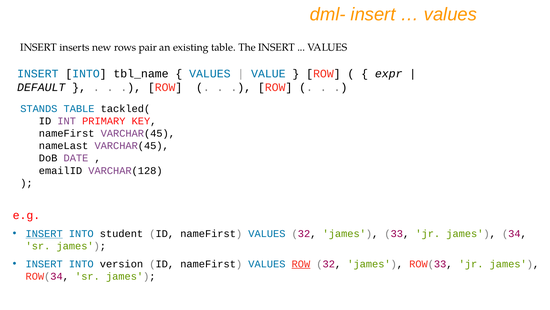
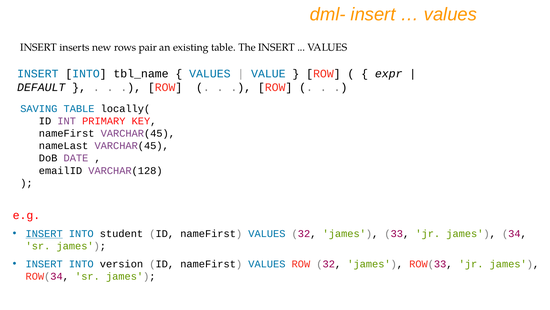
STANDS: STANDS -> SAVING (39, 108)
tackled(: tackled( -> locally( (125, 108)
ROW underline: present -> none (301, 263)
